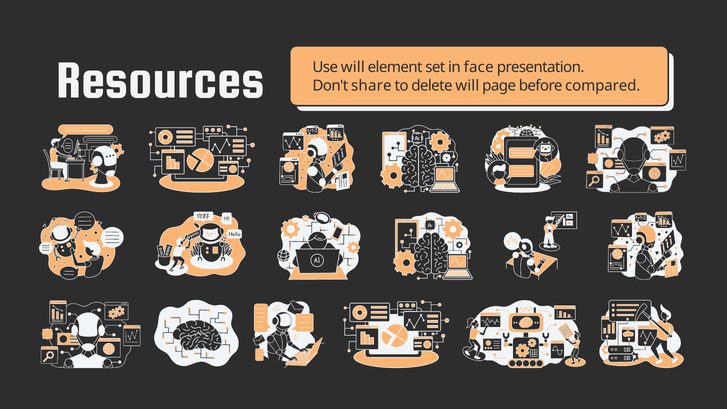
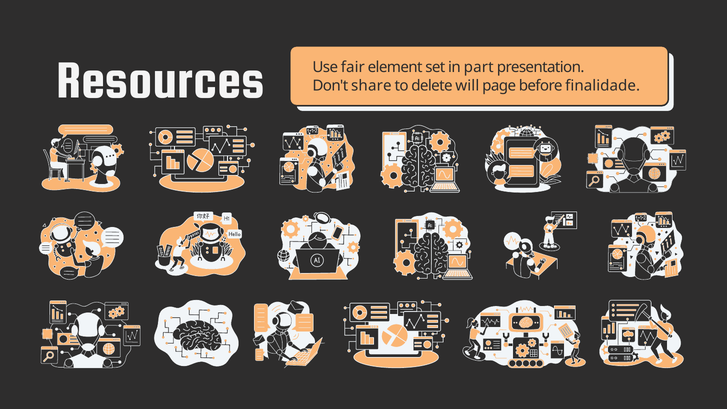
Use will: will -> fair (353, 67)
face: face -> part (479, 67)
compared: compared -> finalidade (603, 86)
